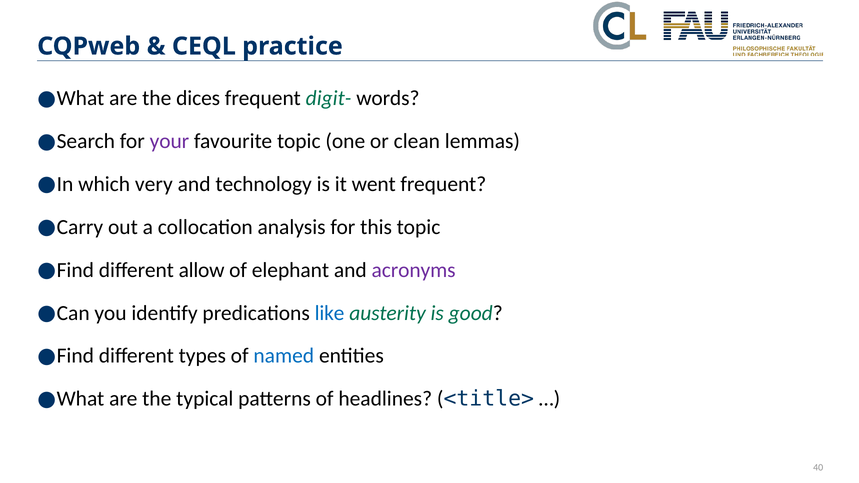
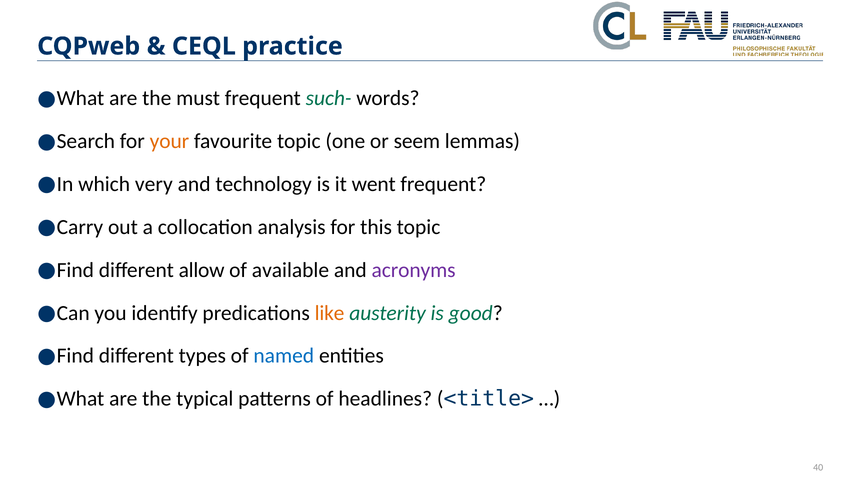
dices: dices -> must (198, 98)
digit-: digit- -> such- (329, 98)
your colour: purple -> orange (169, 141)
clean: clean -> seem (417, 141)
elephant: elephant -> available (290, 270)
like colour: blue -> orange (330, 313)
